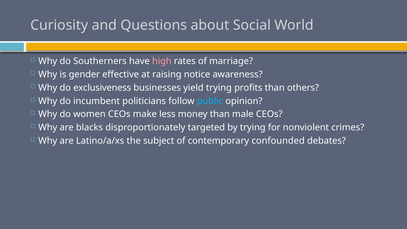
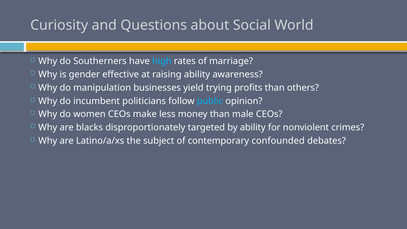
high colour: pink -> light blue (162, 61)
raising notice: notice -> ability (197, 74)
exclusiveness: exclusiveness -> manipulation (102, 88)
by trying: trying -> ability (253, 128)
